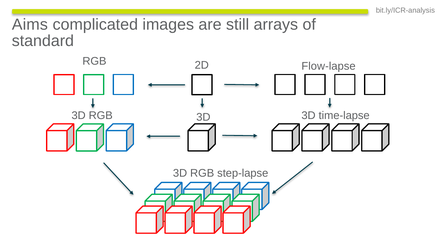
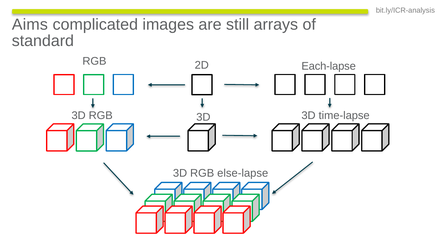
Flow-lapse: Flow-lapse -> Each-lapse (329, 66)
step-lapse: step-lapse -> else-lapse (243, 173)
